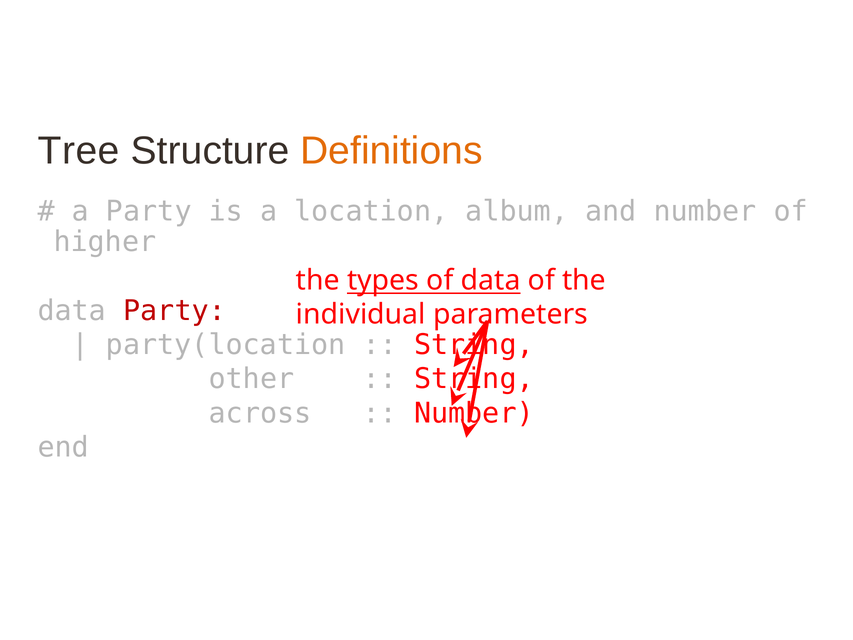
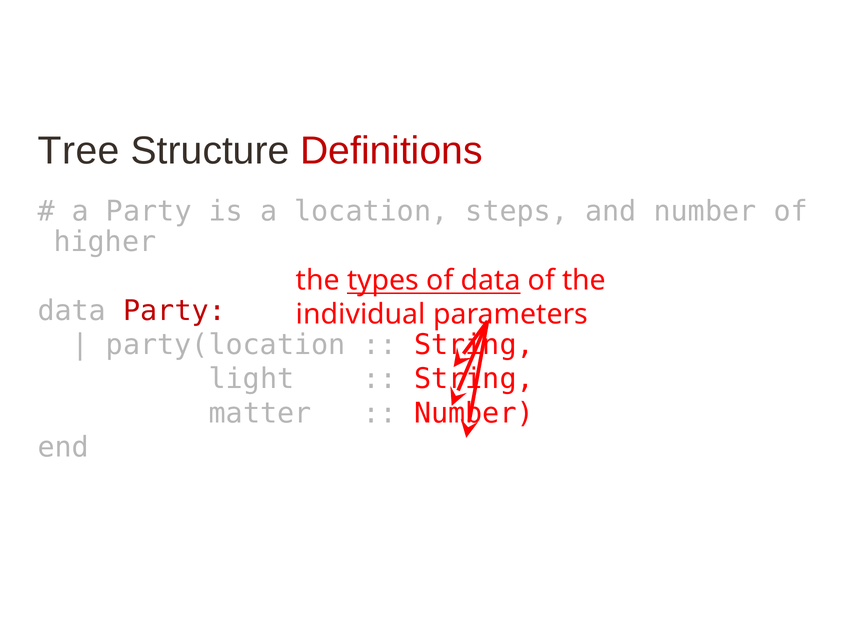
Definitions colour: orange -> red (391, 151)
album: album -> steps (517, 211)
other: other -> light (252, 379)
across: across -> matter (260, 413)
